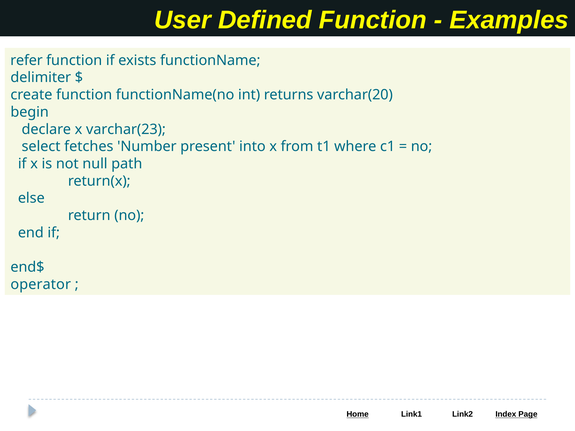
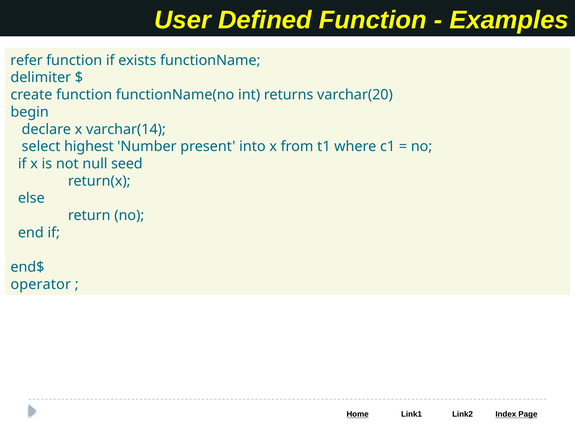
varchar(23: varchar(23 -> varchar(14 (126, 129)
fetches: fetches -> highest (89, 147)
path: path -> seed (127, 164)
